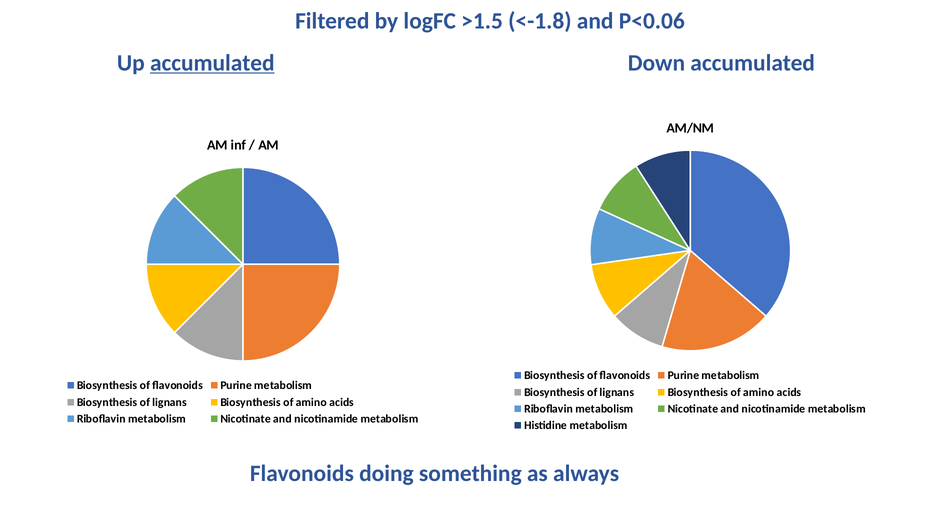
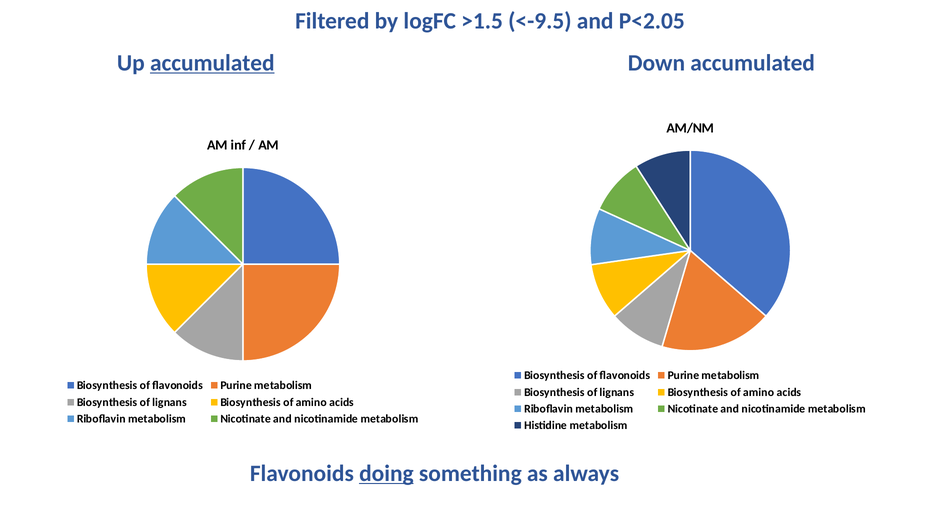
<-1.8: <-1.8 -> <-9.5 (540, 21)
P<0.06: P<0.06 -> P<2.05 (652, 21)
doing underline: none -> present (386, 474)
